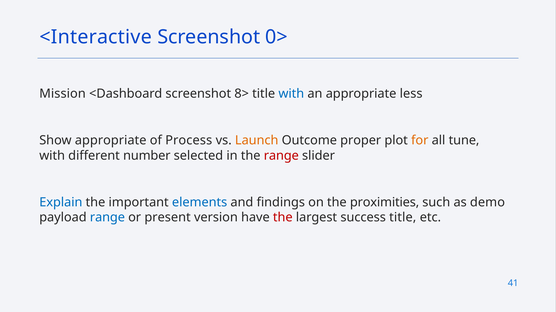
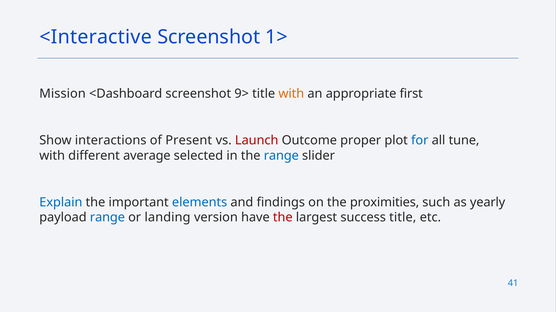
0>: 0> -> 1> (277, 37)
8>: 8> -> 9> (242, 94)
with colour: blue -> orange (291, 94)
less: less -> first (411, 94)
Show appropriate: appropriate -> interactions (111, 141)
Process: Process -> Present (189, 141)
Launch colour: orange -> red (257, 141)
for colour: orange -> blue (420, 141)
number: number -> average (147, 156)
range colour: red -> blue (281, 156)
demo: demo -> yearly (488, 203)
present: present -> landing (168, 218)
